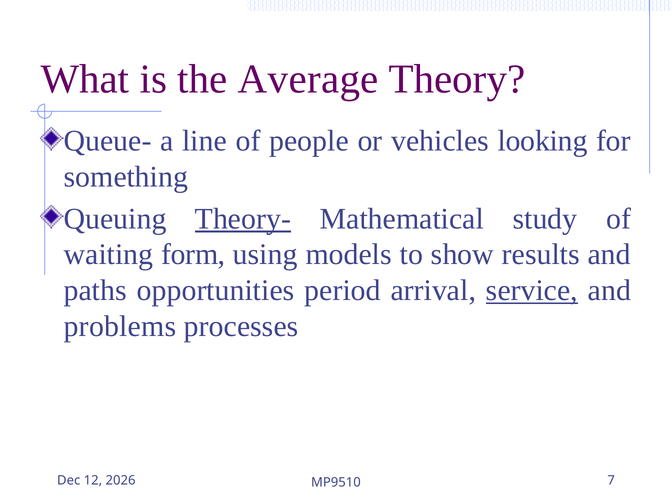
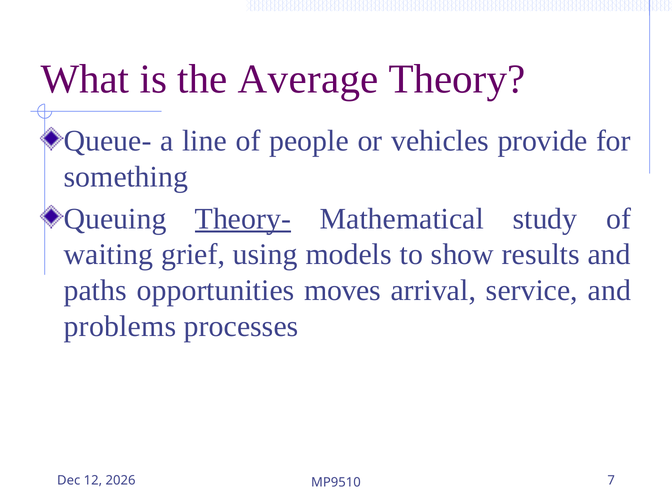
looking: looking -> provide (543, 141)
form: form -> grief (193, 254)
period: period -> moves (343, 290)
service underline: present -> none (532, 290)
